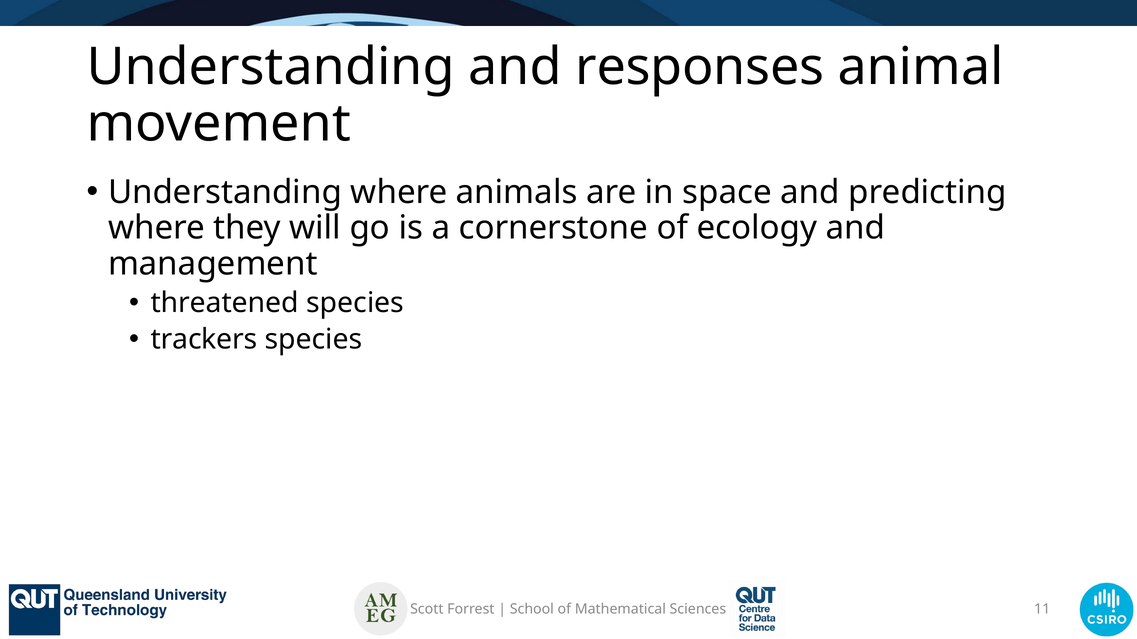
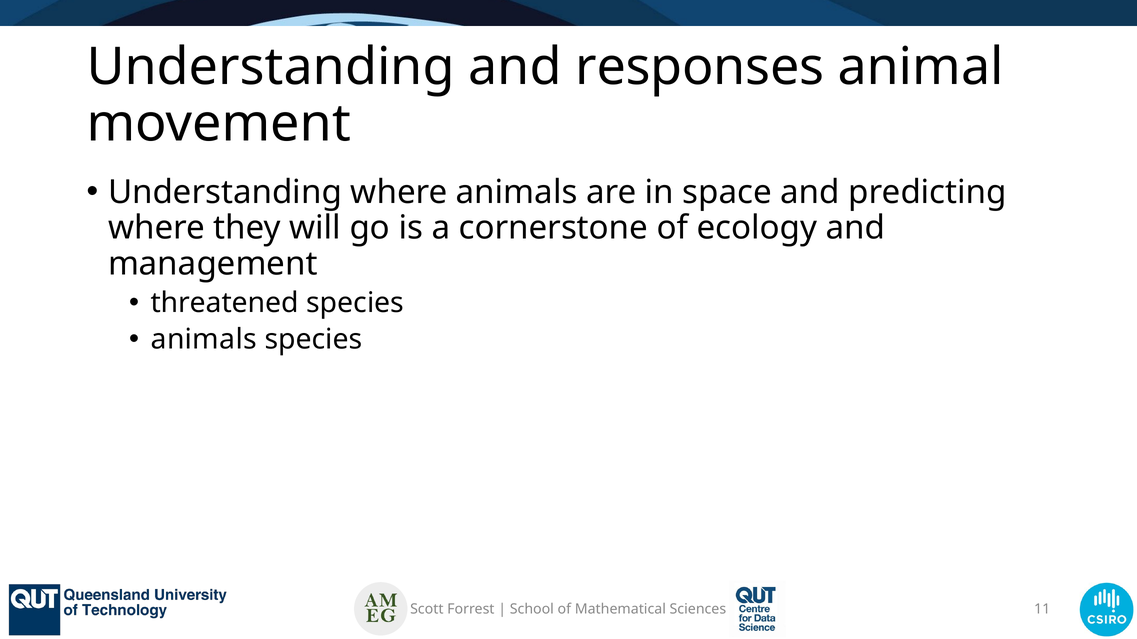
trackers: trackers -> animals (204, 340)
